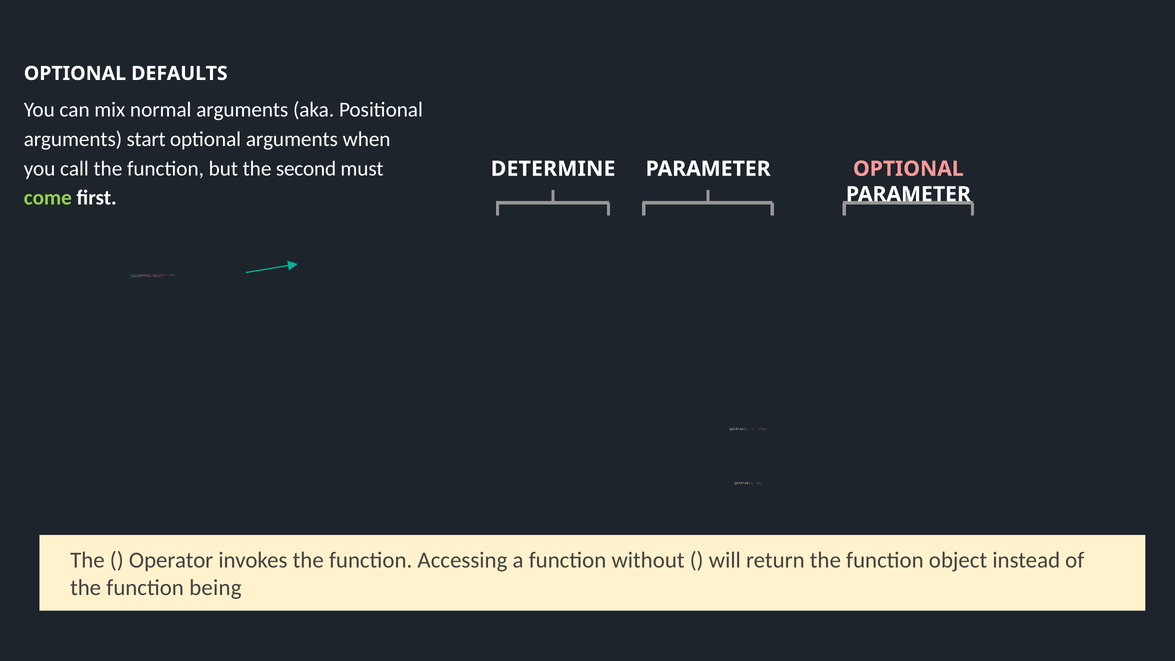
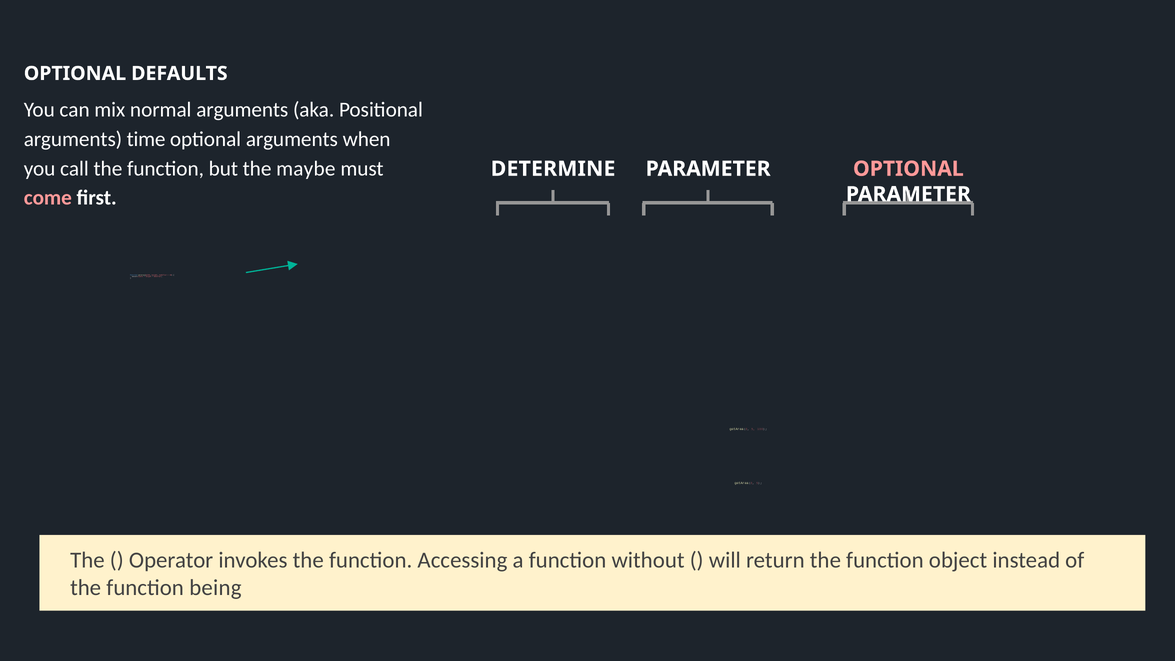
start: start -> time (146, 139)
second: second -> maybe (306, 169)
come colour: light green -> pink (48, 198)
